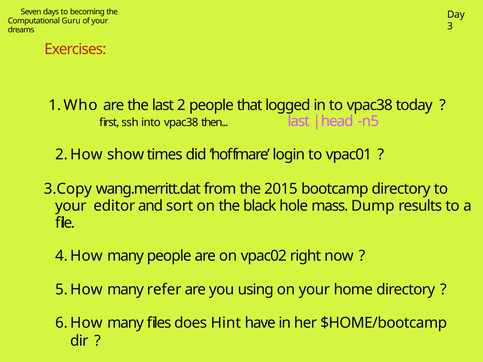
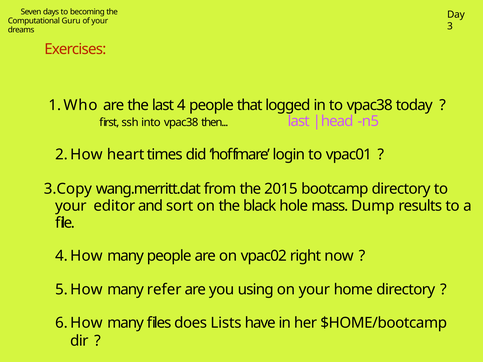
2: 2 -> 4 (181, 105)
show: show -> heart (126, 155)
Hint: Hint -> Lists (226, 323)
